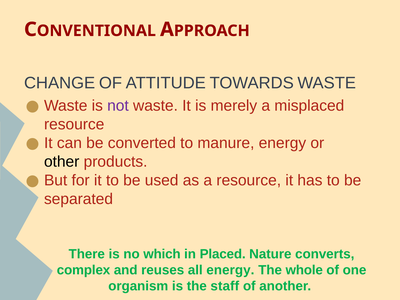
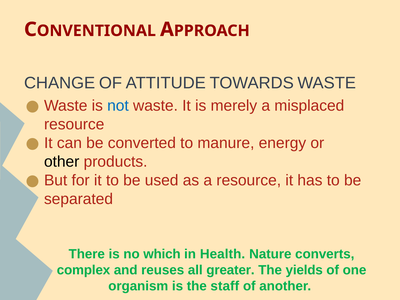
not colour: purple -> blue (118, 106)
Placed: Placed -> Health (223, 254)
all energy: energy -> greater (230, 270)
whole: whole -> yields (304, 270)
